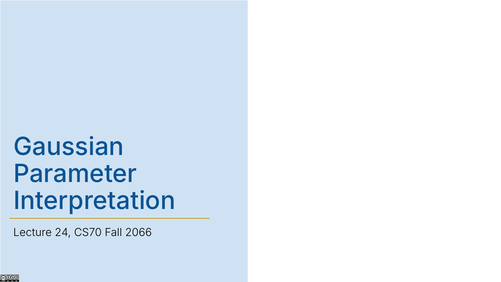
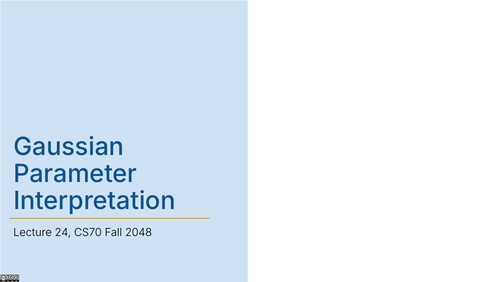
2066: 2066 -> 2048 (139, 232)
